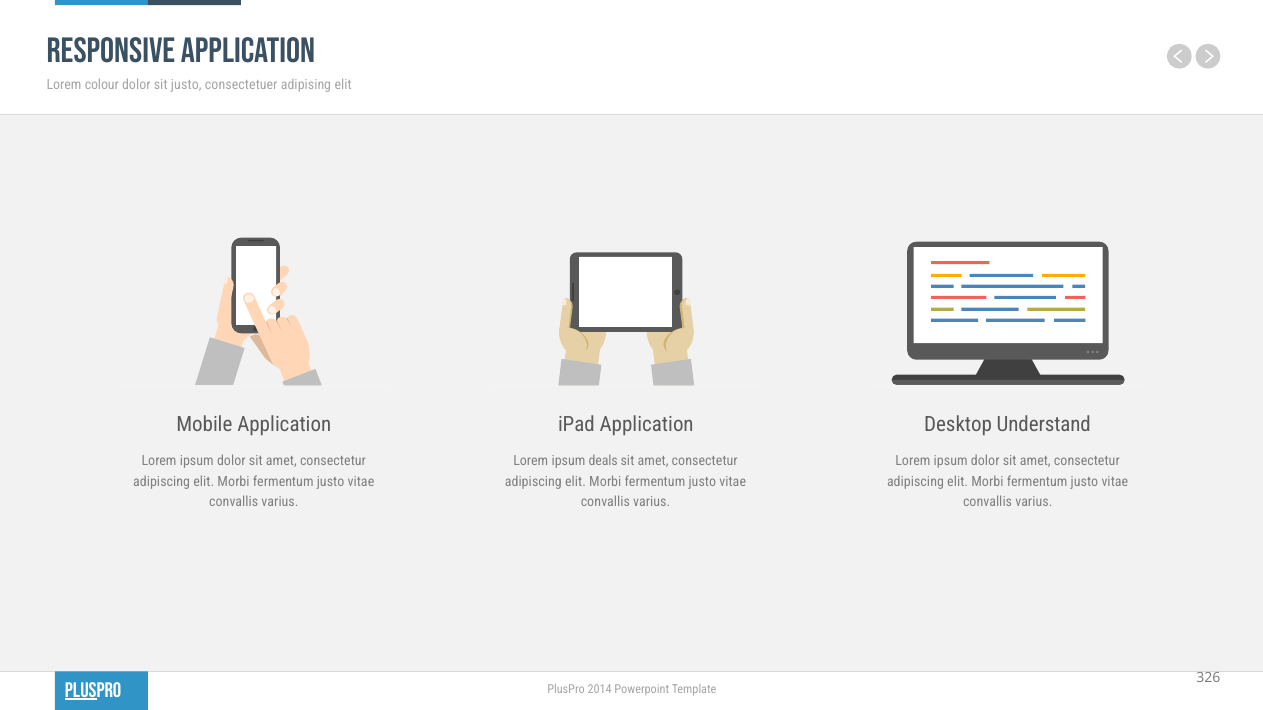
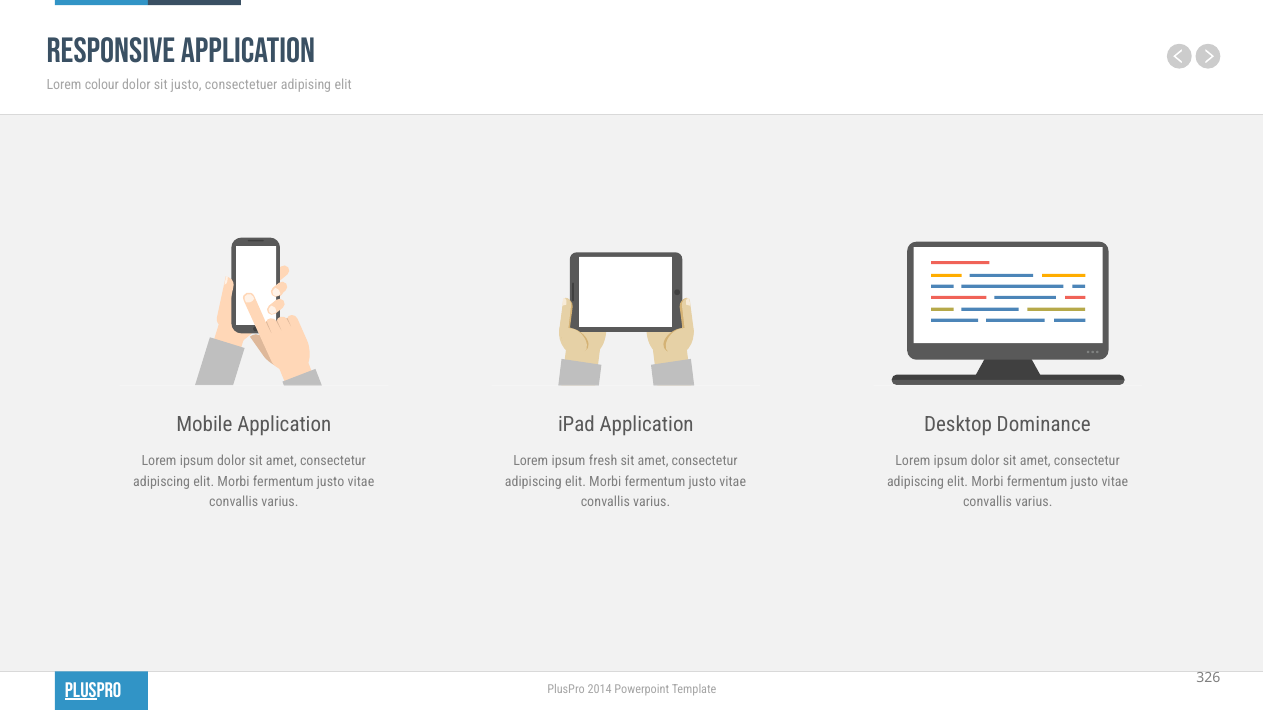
Understand: Understand -> Dominance (1044, 425)
deals: deals -> fresh (603, 462)
